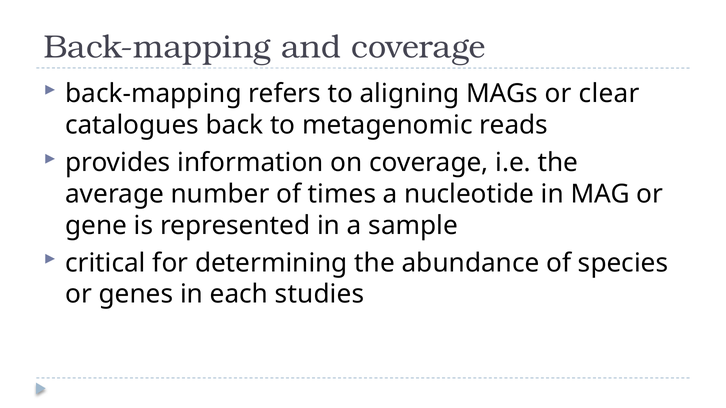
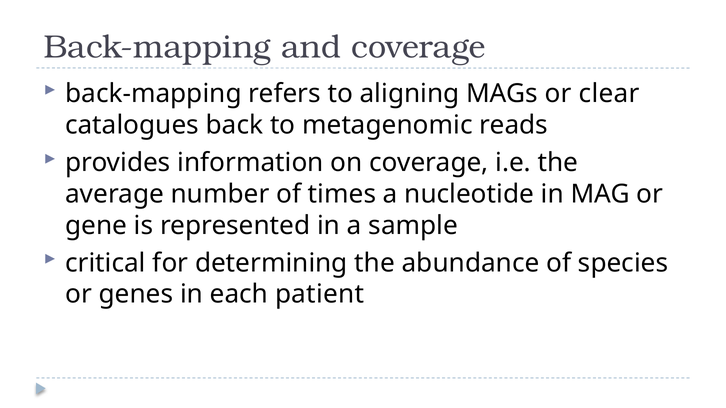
studies: studies -> patient (320, 295)
